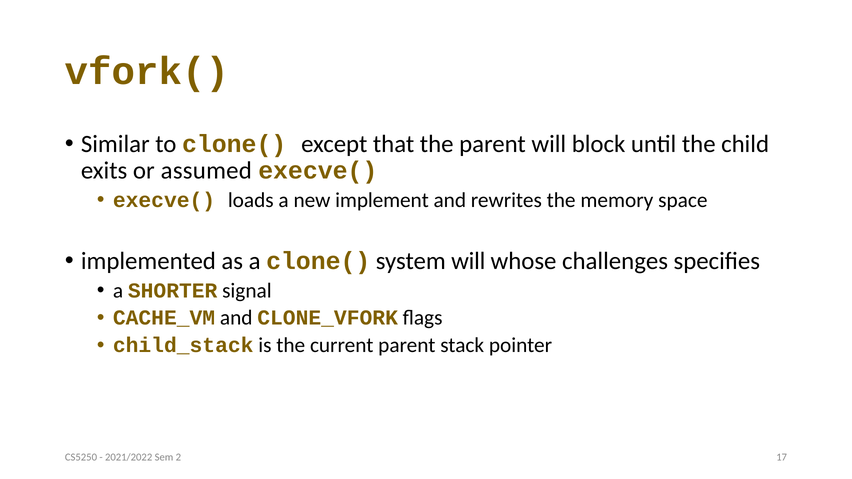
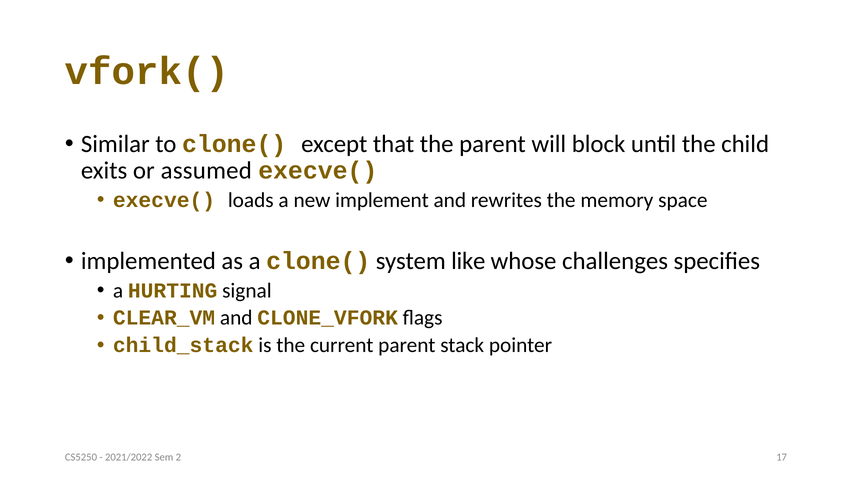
system will: will -> like (468, 261)
SHORTER: SHORTER -> HURTING (173, 291)
CACHE_VM: CACHE_VM -> CLEAR_VM (164, 318)
